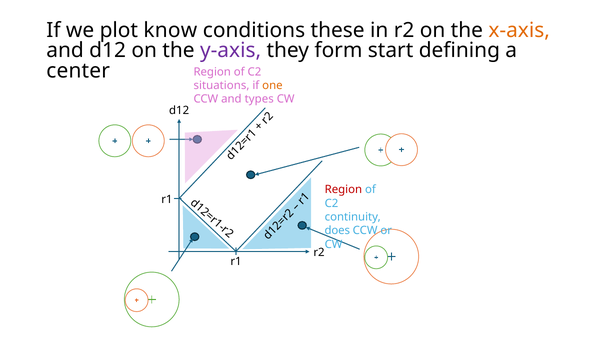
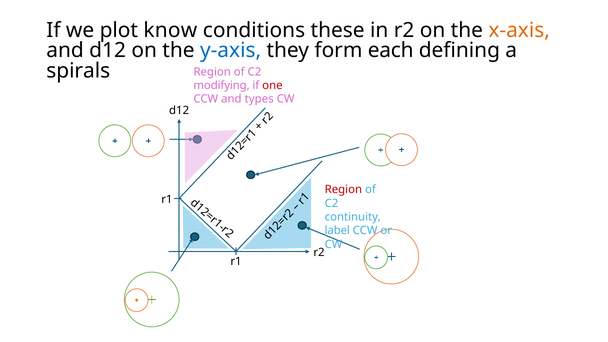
y-axis colour: purple -> blue (231, 50)
start: start -> each (391, 50)
center: center -> spirals (78, 71)
situations: situations -> modifying (222, 85)
one colour: orange -> red (272, 85)
does: does -> label (337, 231)
